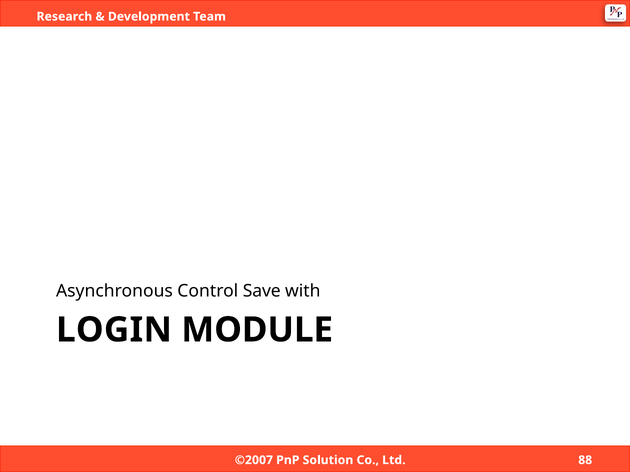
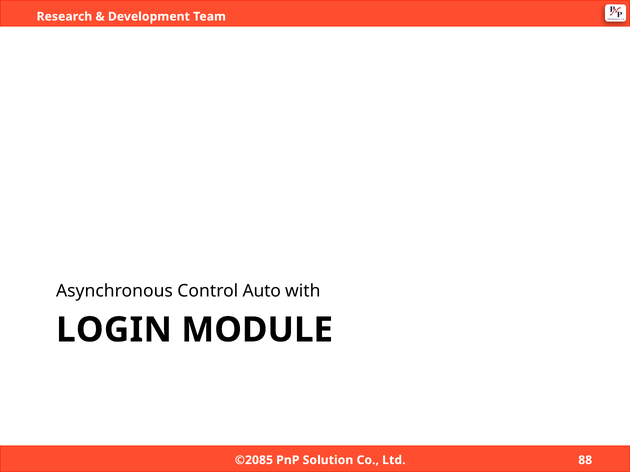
Save: Save -> Auto (262, 291)
©2007: ©2007 -> ©2085 (254, 461)
